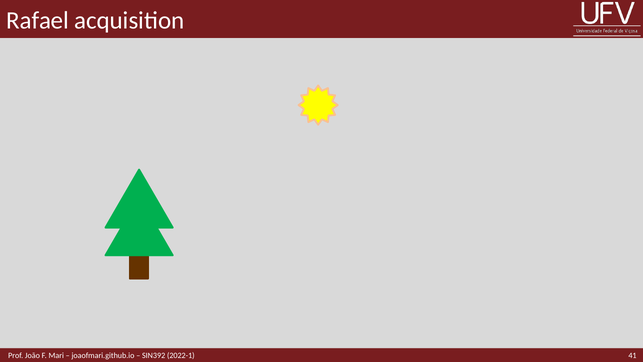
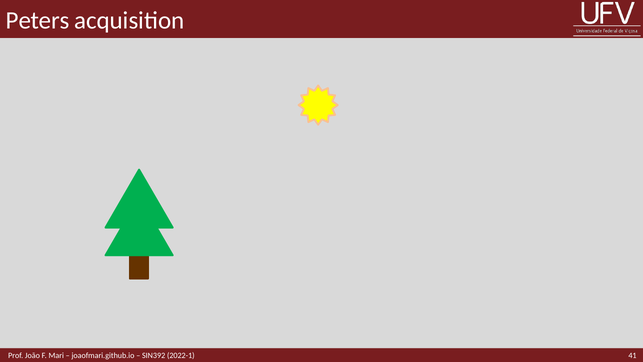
Rafael: Rafael -> Peters (38, 21)
